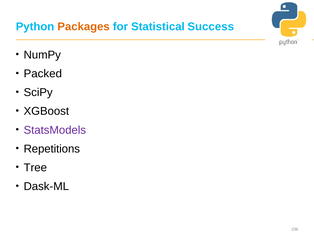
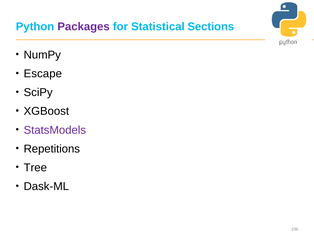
Packages colour: orange -> purple (84, 27)
Success: Success -> Sections (211, 27)
Packed: Packed -> Escape (43, 74)
